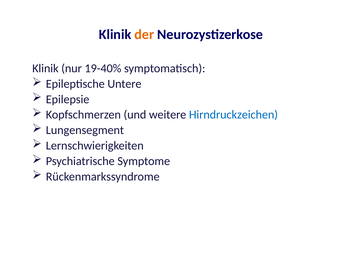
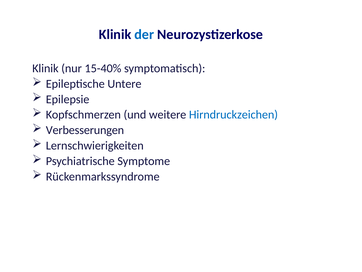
der colour: orange -> blue (144, 34)
19-40%: 19-40% -> 15-40% (103, 68)
Lungensegment: Lungensegment -> Verbesserungen (85, 130)
